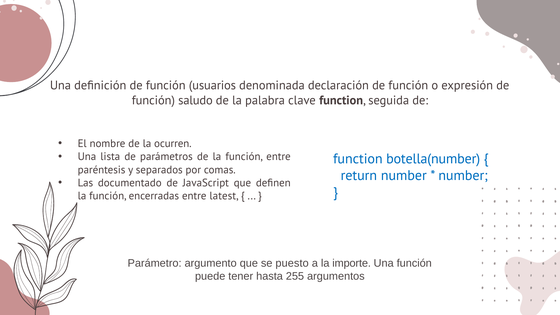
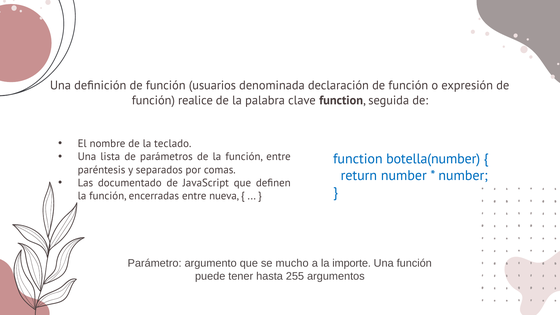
saludo: saludo -> realice (195, 100)
ocurren: ocurren -> teclado (173, 144)
latest: latest -> nueva (224, 196)
puesto: puesto -> mucho (292, 263)
